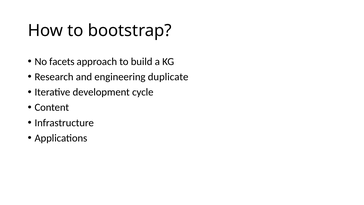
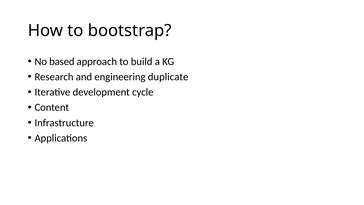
facets: facets -> based (62, 62)
